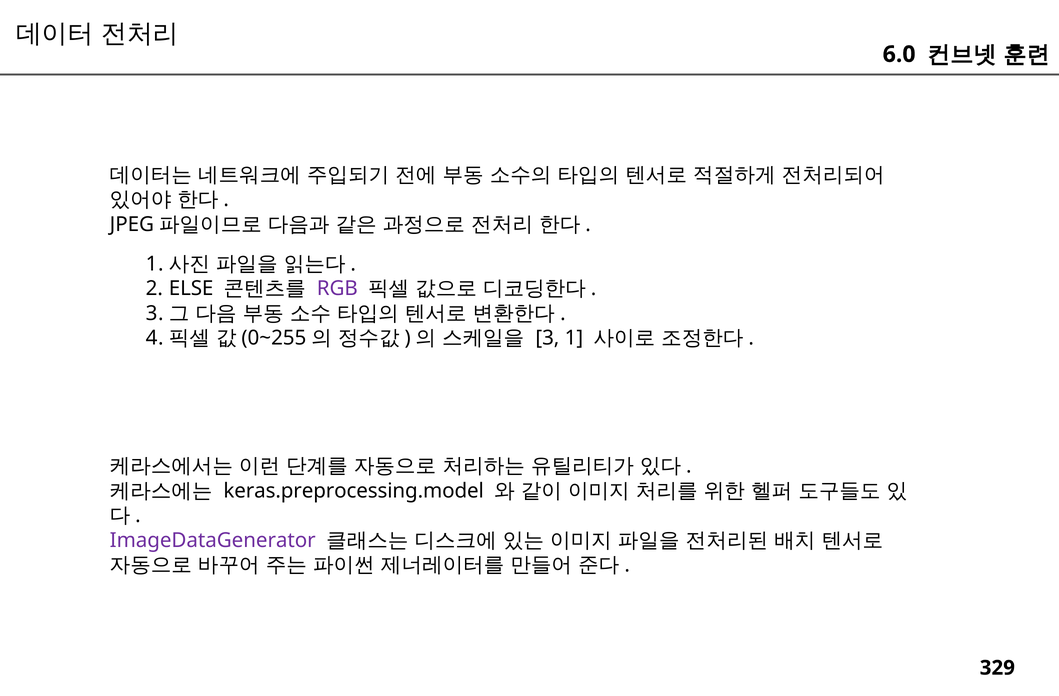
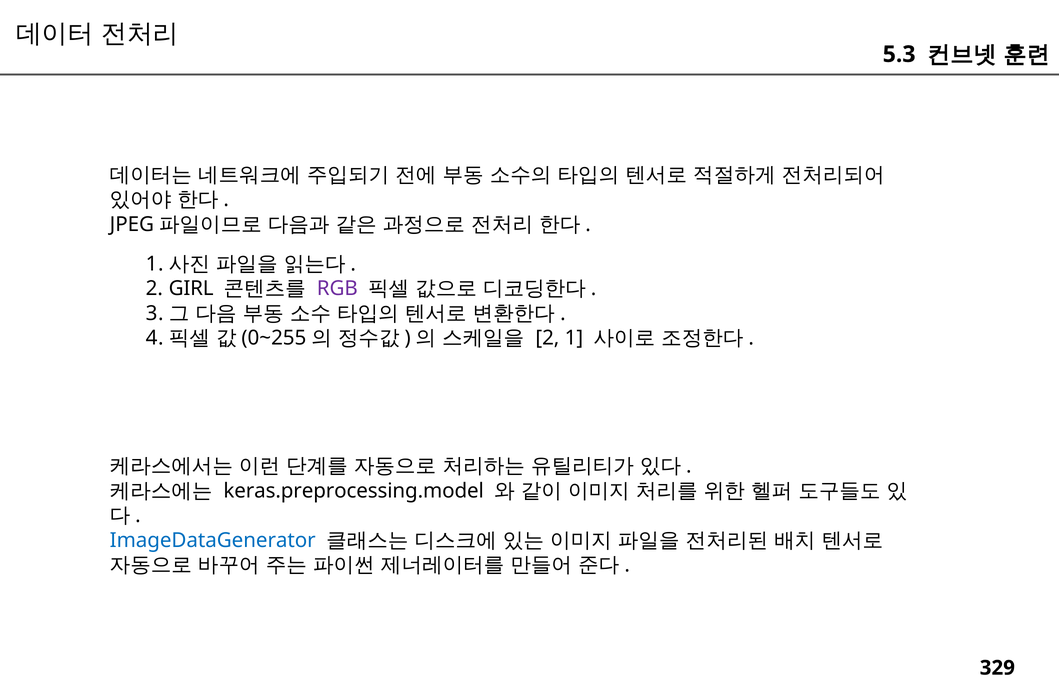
6.0: 6.0 -> 5.3 (899, 54)
ELSE: ELSE -> GIRL (191, 288)
3: 3 -> 2 (547, 338)
ImageDataGenerator colour: purple -> blue (213, 540)
